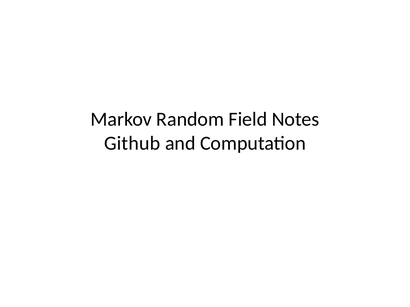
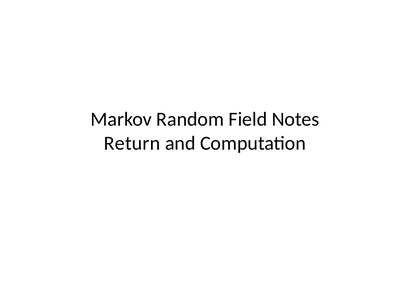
Github: Github -> Return (132, 143)
